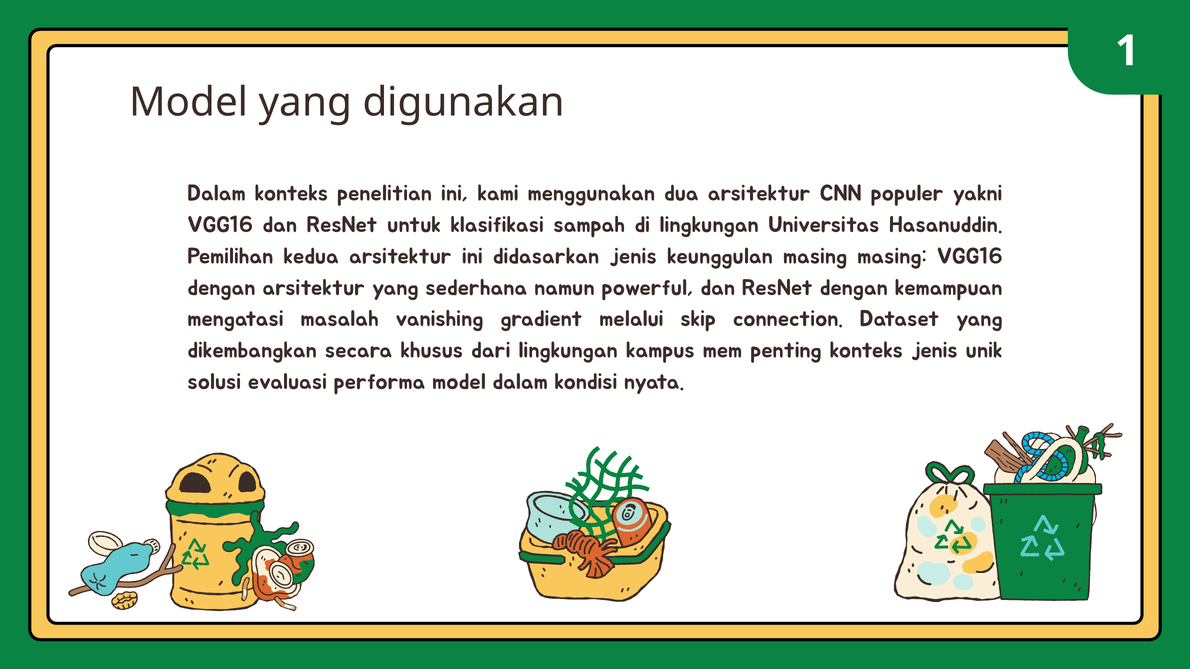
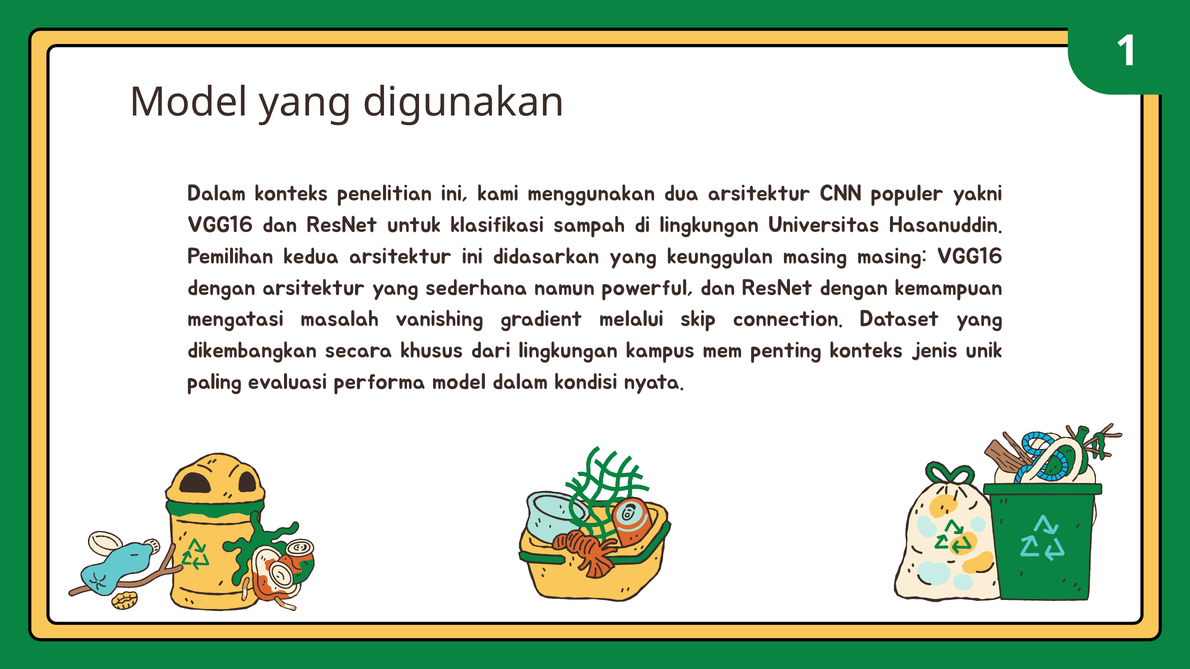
didasarkan jenis: jenis -> yang (633, 256)
solusi: solusi -> paling (214, 382)
